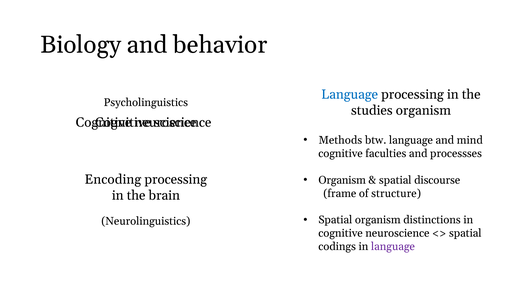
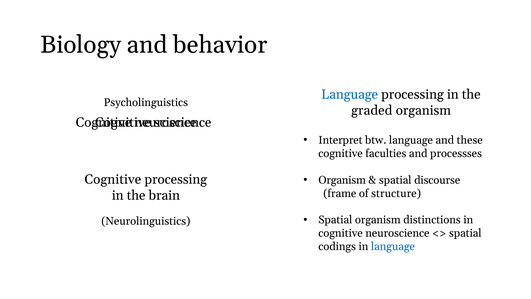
studies: studies -> graded (372, 110)
Methods: Methods -> Interpret (340, 140)
mind: mind -> these (470, 140)
Encoding: Encoding -> Cognitive (113, 179)
language colour: purple -> blue (393, 246)
